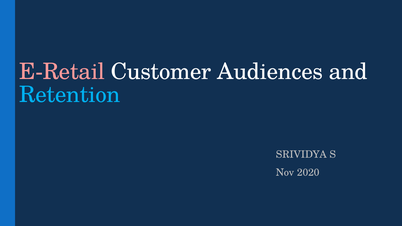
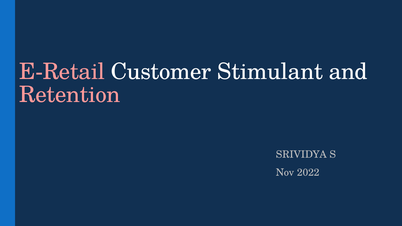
Audiences: Audiences -> Stimulant (270, 72)
Retention colour: light blue -> pink (70, 95)
2020: 2020 -> 2022 (308, 173)
